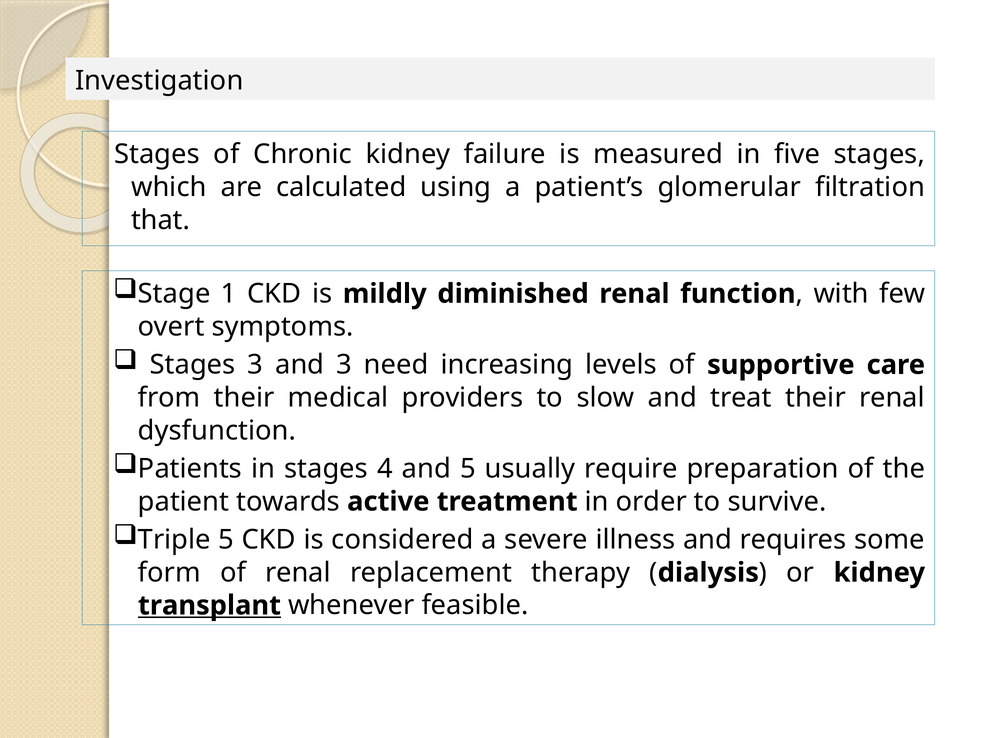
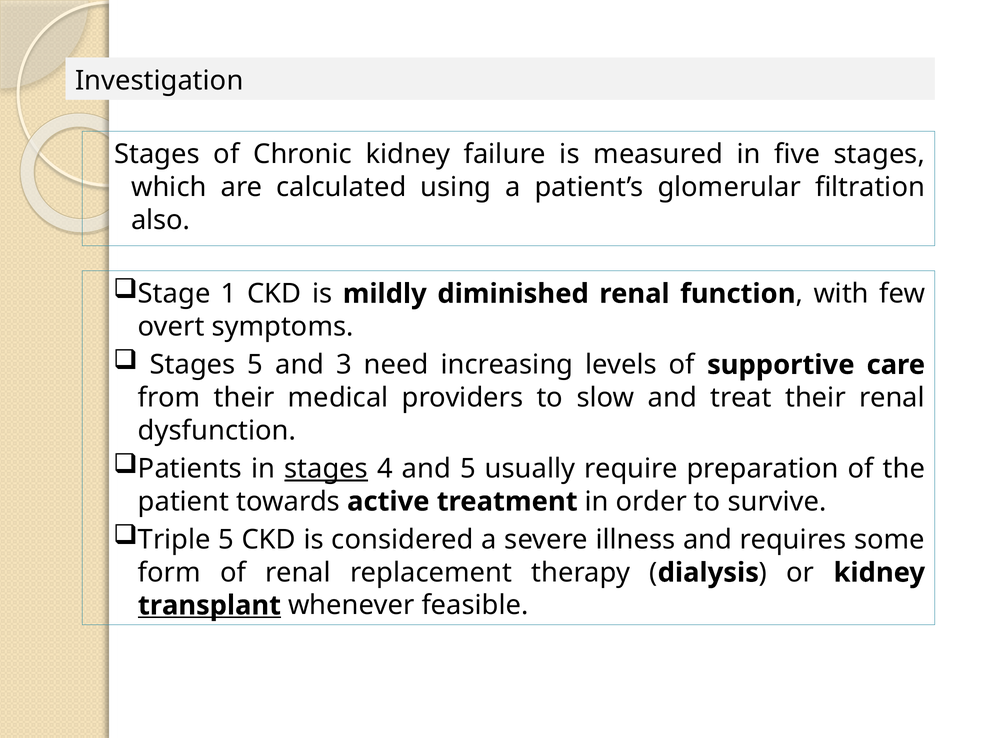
that: that -> also (160, 220)
Stages 3: 3 -> 5 (255, 365)
stages underline: none -> present (326, 469)
